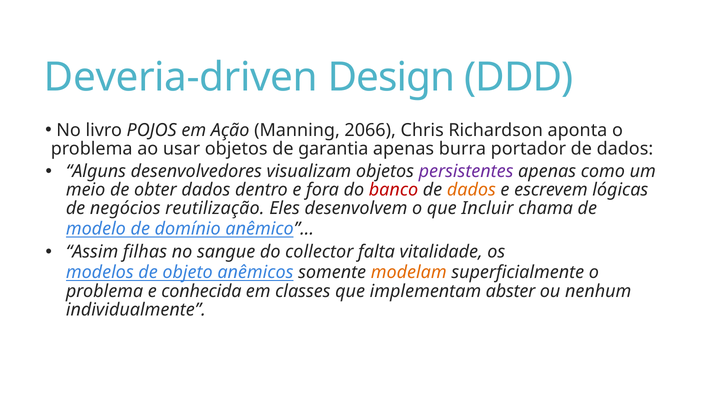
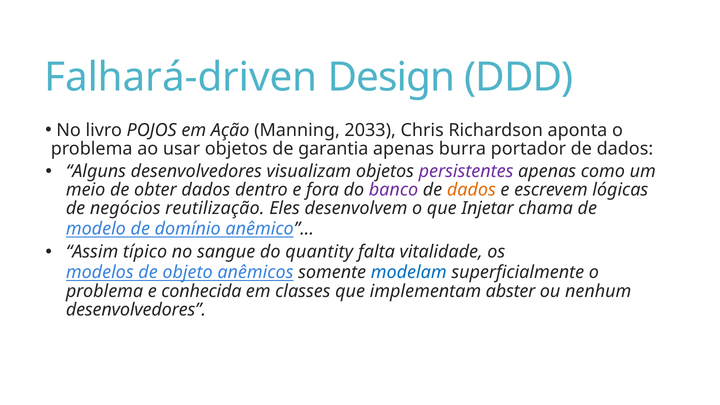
Deveria-driven: Deveria-driven -> Falhará-driven (181, 77)
2066: 2066 -> 2033 (370, 130)
banco colour: red -> purple (393, 190)
Incluir: Incluir -> Injetar (488, 208)
filhas: filhas -> típico (145, 252)
collector: collector -> quantity (319, 252)
modelam colour: orange -> blue (409, 272)
individualmente: individualmente -> desenvolvedores (136, 310)
